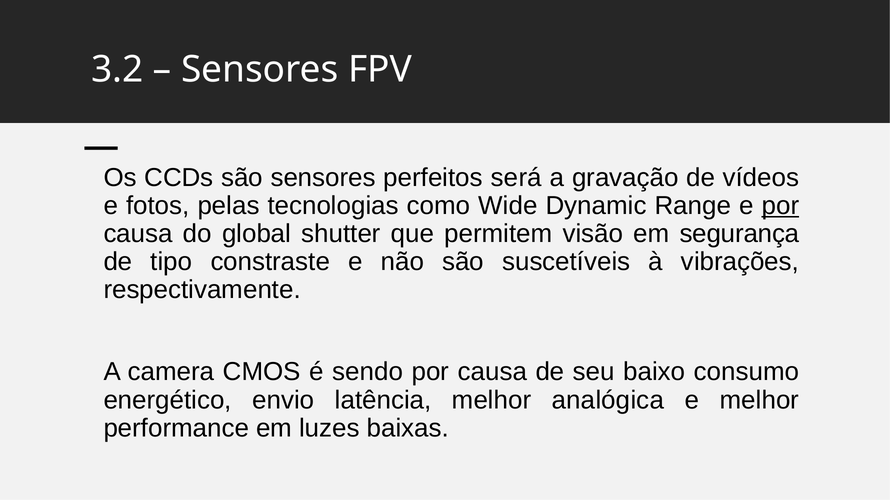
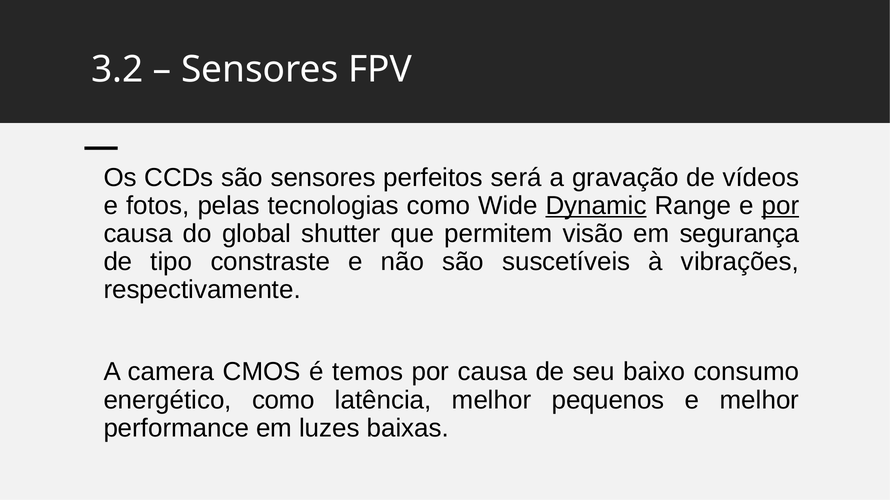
Dynamic underline: none -> present (596, 206)
sendo: sendo -> temos (368, 372)
energético envio: envio -> como (283, 400)
analógica: analógica -> pequenos (608, 400)
